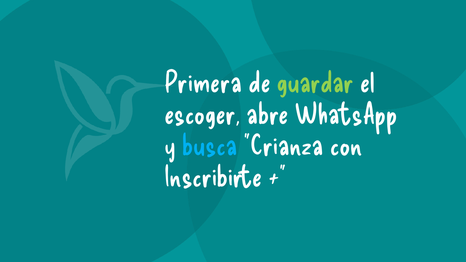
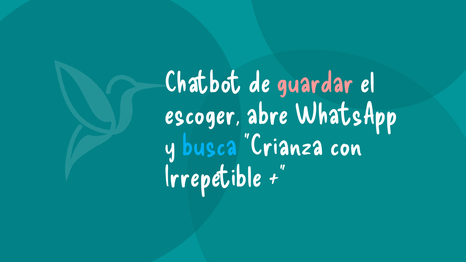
Primera: Primera -> Chatbot (203, 83)
guardar colour: light green -> pink (315, 83)
Inscribirte: Inscribirte -> Irrepetible (213, 177)
